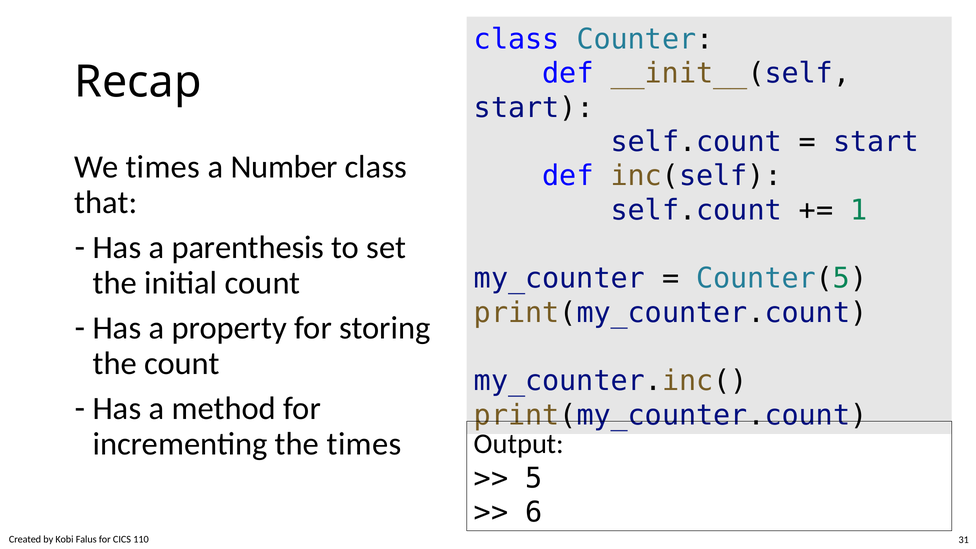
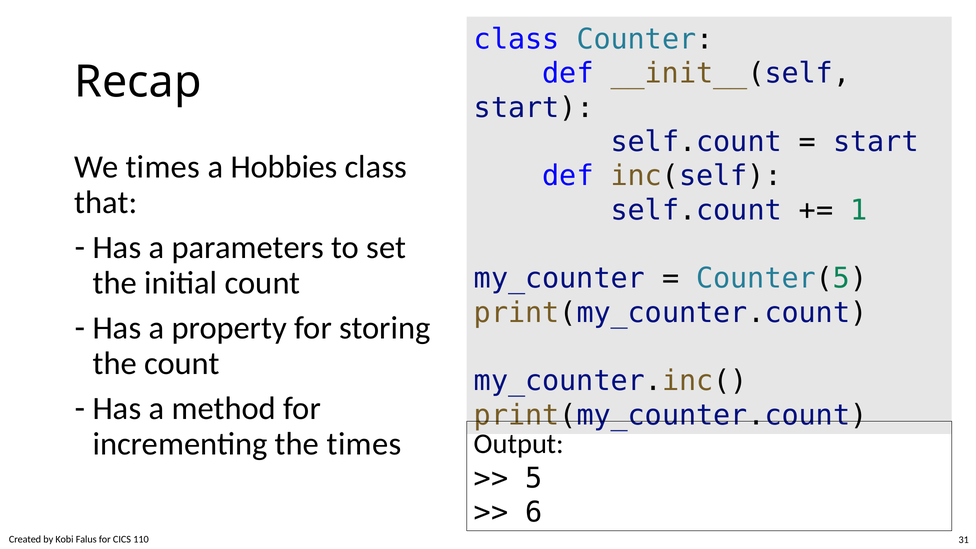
Number: Number -> Hobbies (284, 167)
parenthesis: parenthesis -> parameters (248, 248)
